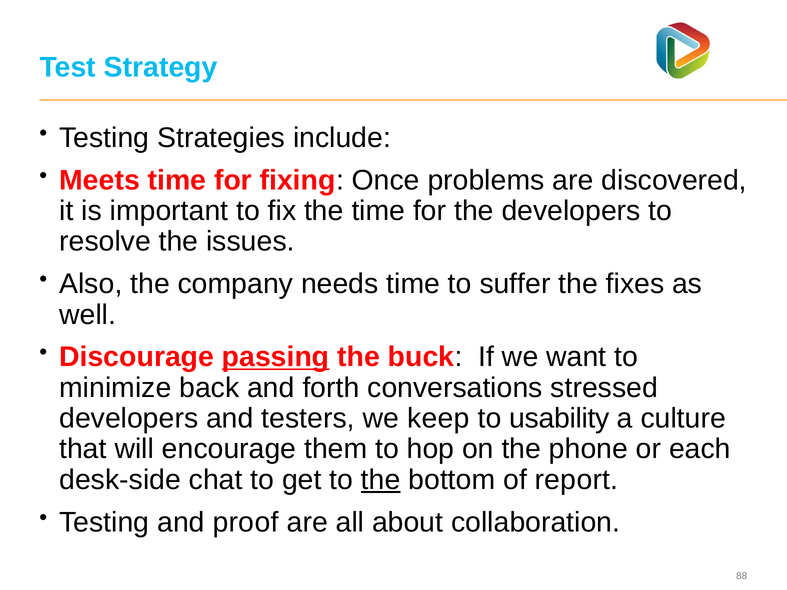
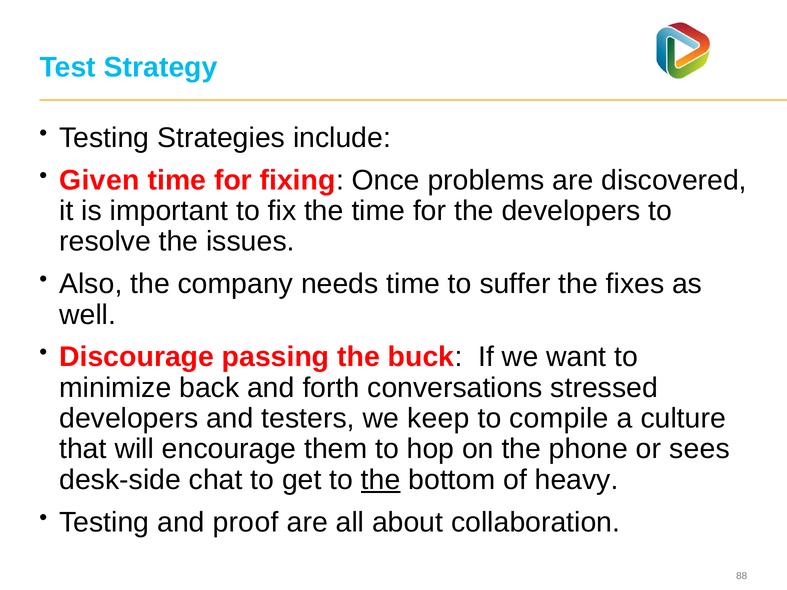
Meets: Meets -> Given (99, 180)
passing underline: present -> none (276, 357)
usability: usability -> compile (559, 419)
each: each -> sees (700, 449)
report: report -> heavy (577, 480)
